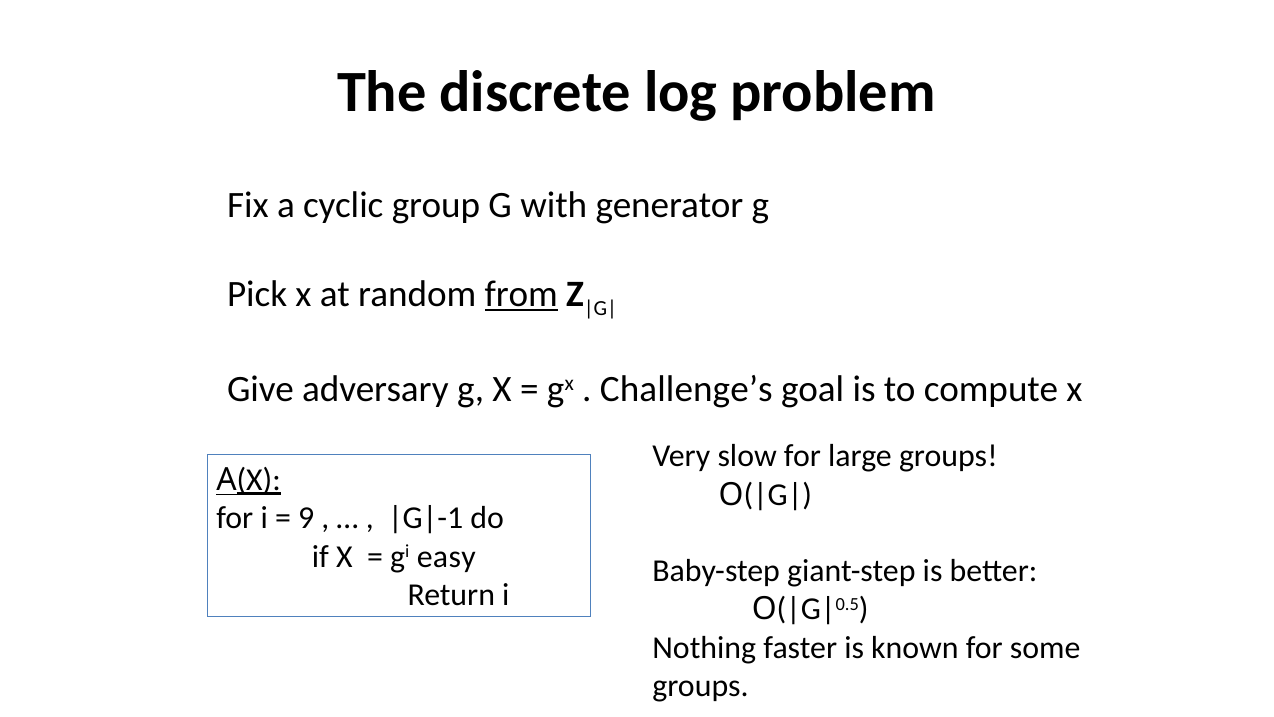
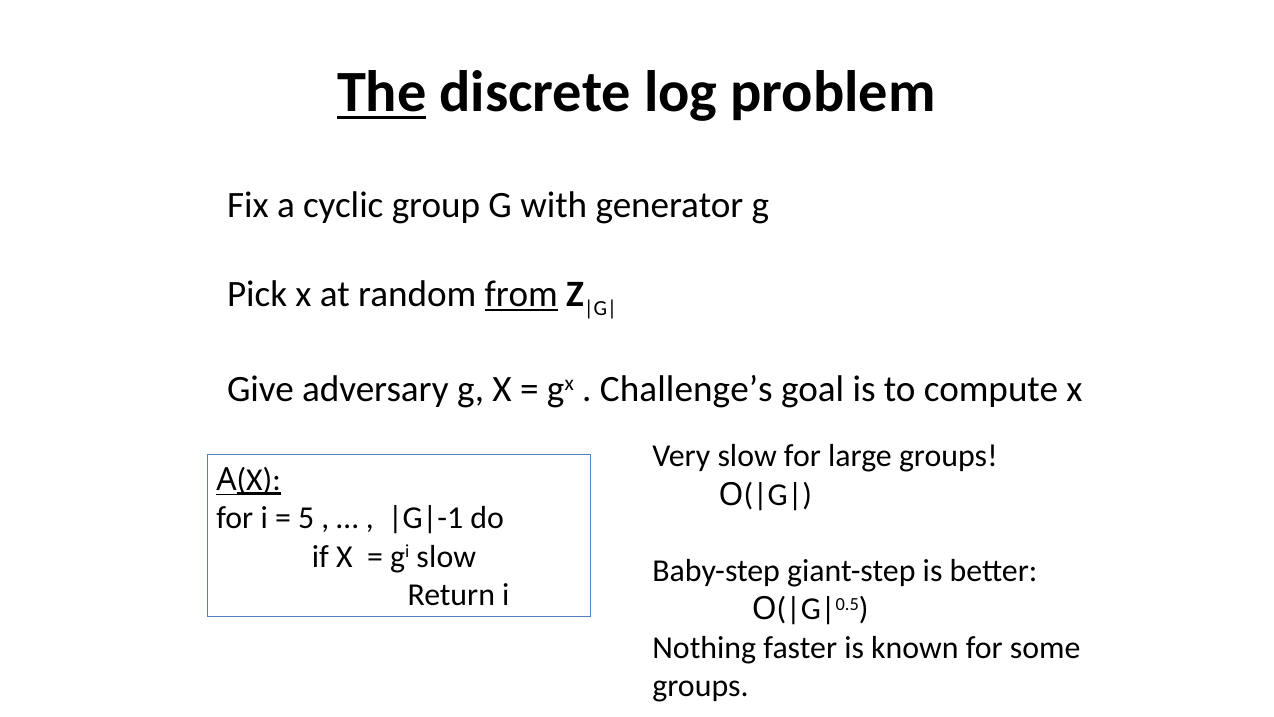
The underline: none -> present (382, 92)
9: 9 -> 5 (306, 518)
gi easy: easy -> slow (446, 556)
